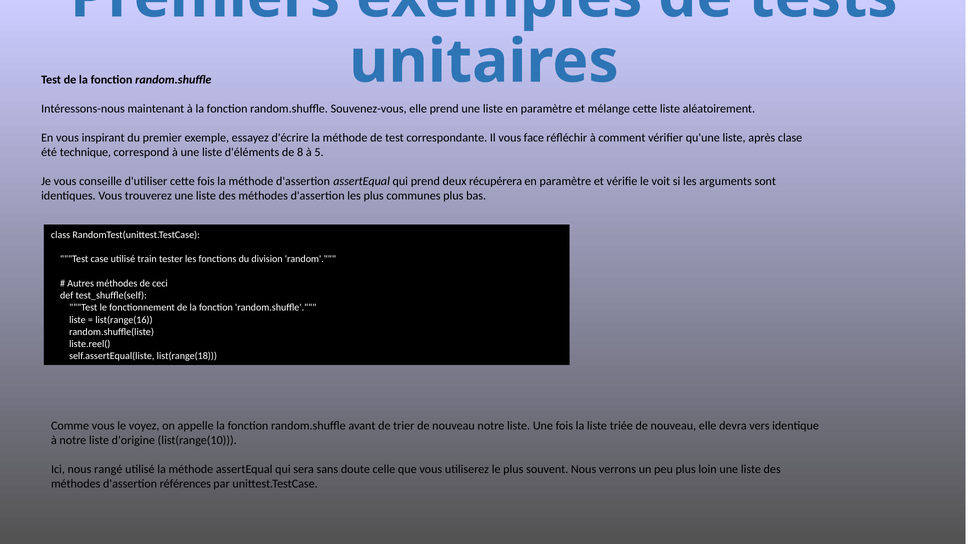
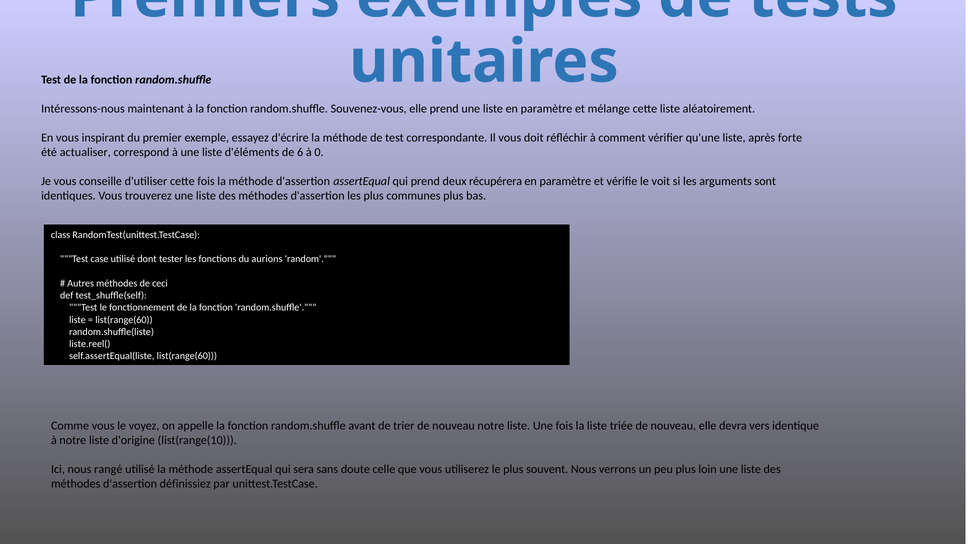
face: face -> doit (534, 138)
clase: clase -> forte (790, 138)
technique: technique -> actualiser (85, 152)
8: 8 -> 6 (300, 152)
5: 5 -> 0 (319, 152)
train: train -> dont (147, 259)
division: division -> aurions (267, 259)
list(range(16: list(range(16 -> list(range(60 (124, 320)
self.assertEqual(liste list(range(18: list(range(18 -> list(range(60 (187, 356)
références: références -> définissiez (185, 484)
